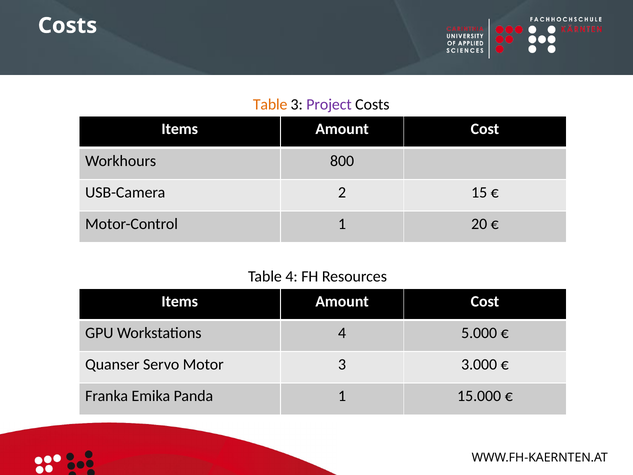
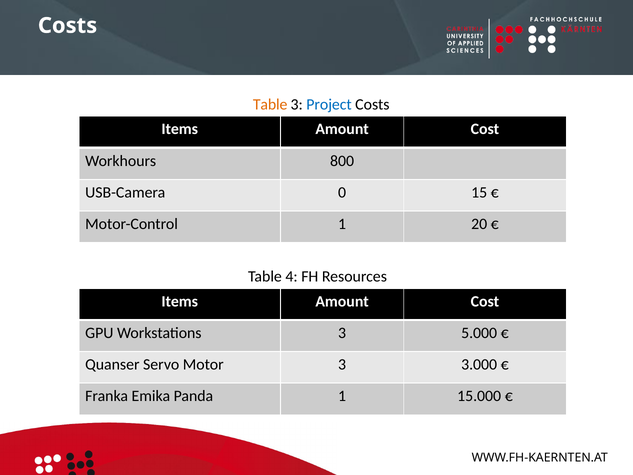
Project colour: purple -> blue (329, 104)
2: 2 -> 0 (342, 192)
Workstations 4: 4 -> 3 (342, 333)
